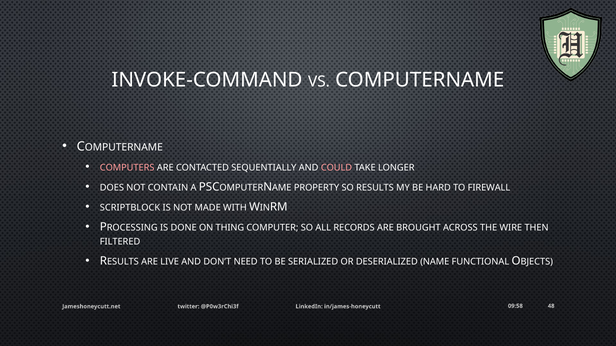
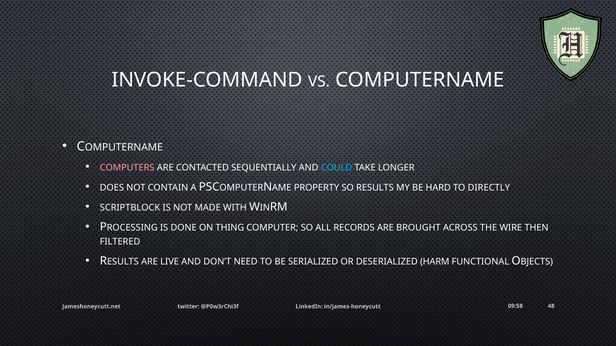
COULD colour: pink -> light blue (336, 168)
FIREWALL: FIREWALL -> DIRECTLY (489, 188)
NAME: NAME -> HARM (435, 262)
